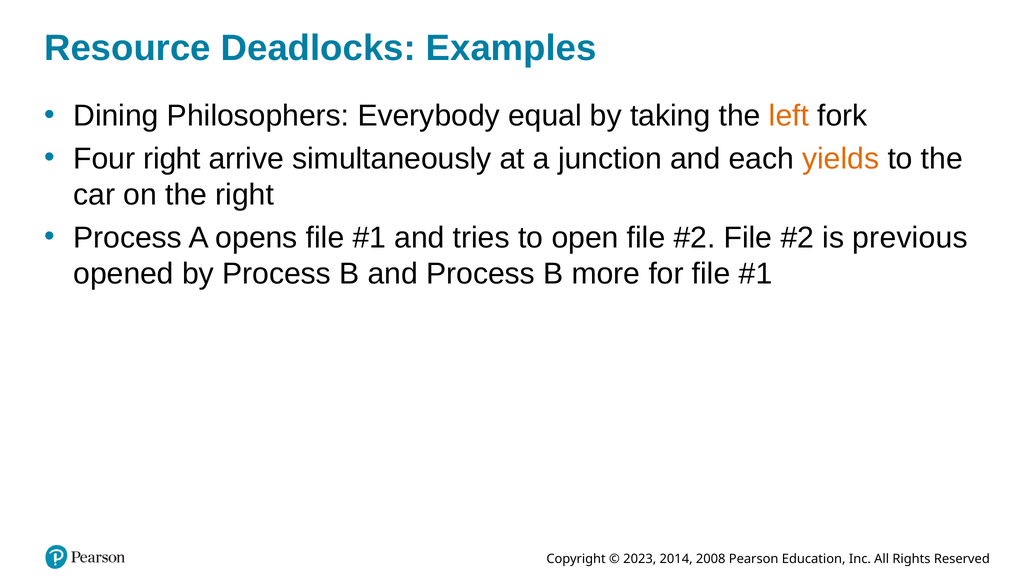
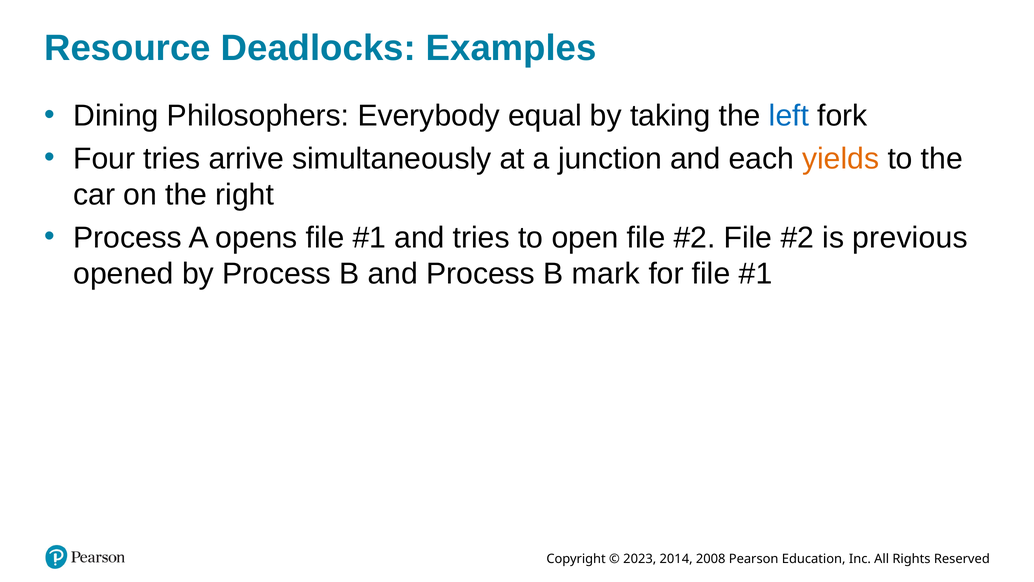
left colour: orange -> blue (789, 116)
Four right: right -> tries (172, 159)
more: more -> mark (606, 274)
